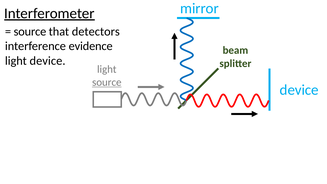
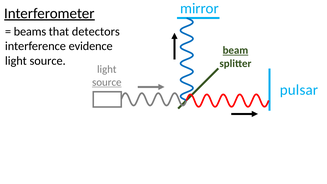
source: source -> beams (30, 31)
beam underline: none -> present (235, 50)
device: device -> source (48, 61)
device: device -> pulsar (299, 90)
